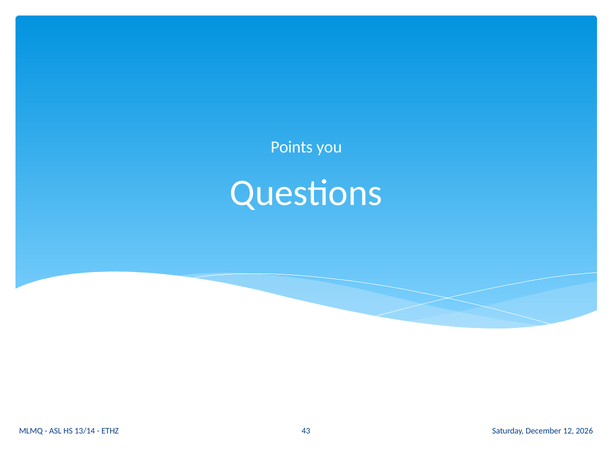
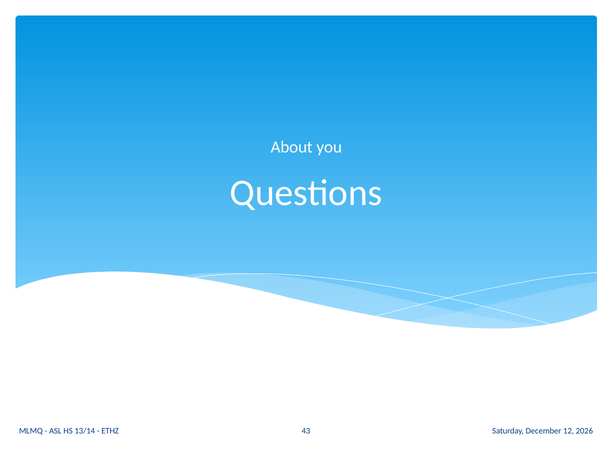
Points: Points -> About (292, 147)
